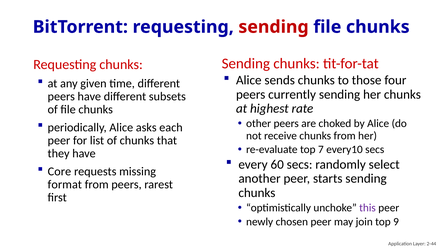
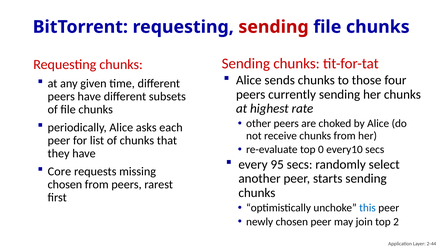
7: 7 -> 0 (321, 150)
60: 60 -> 95 (277, 165)
format: format -> chosen (65, 184)
this colour: purple -> blue (368, 208)
9: 9 -> 2 (396, 222)
